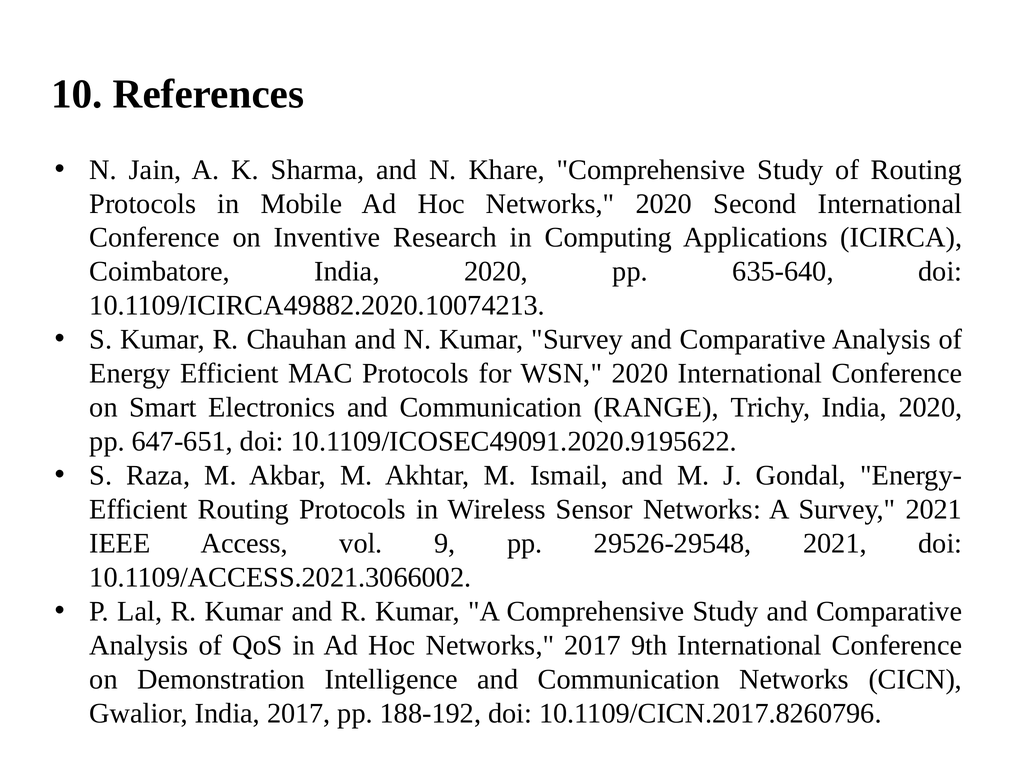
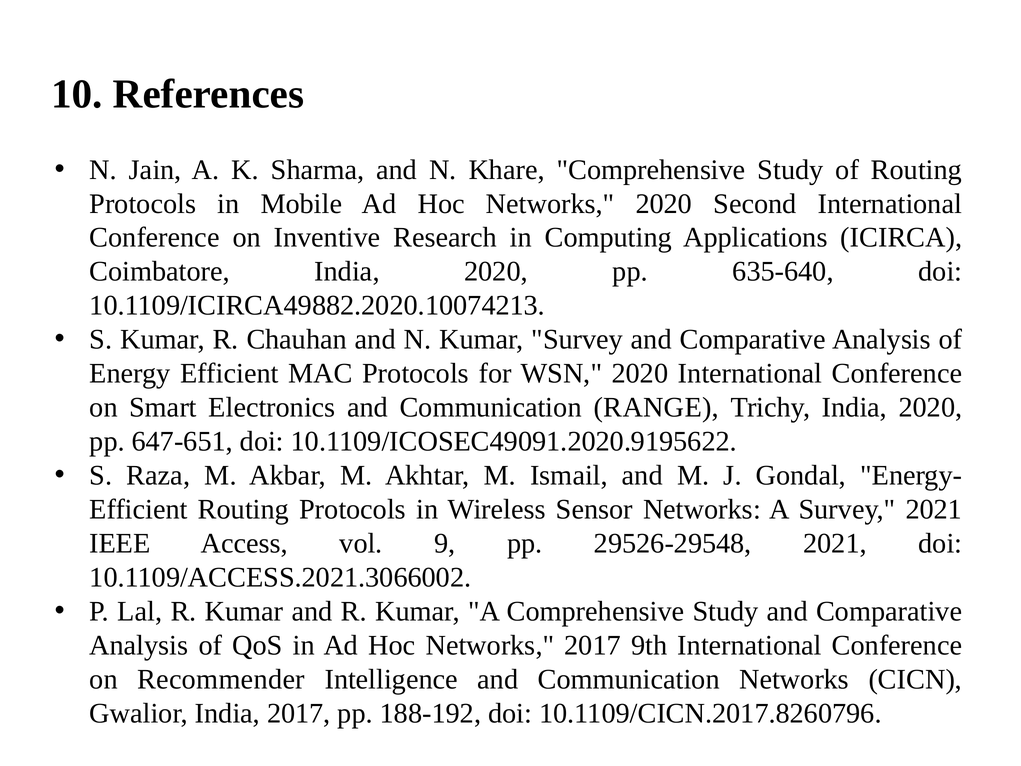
Demonstration: Demonstration -> Recommender (221, 679)
